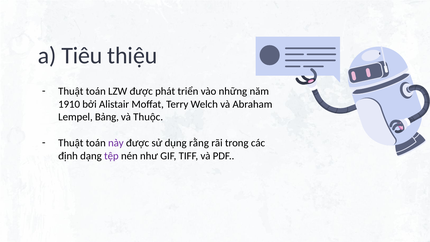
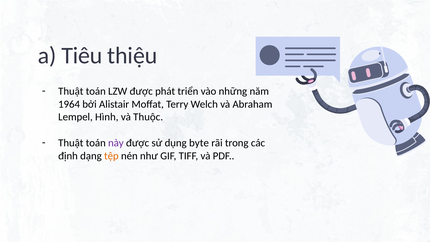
1910: 1910 -> 1964 (69, 104)
Bảng: Bảng -> Hình (107, 117)
rằng: rằng -> byte (199, 143)
tệp colour: purple -> orange (111, 156)
